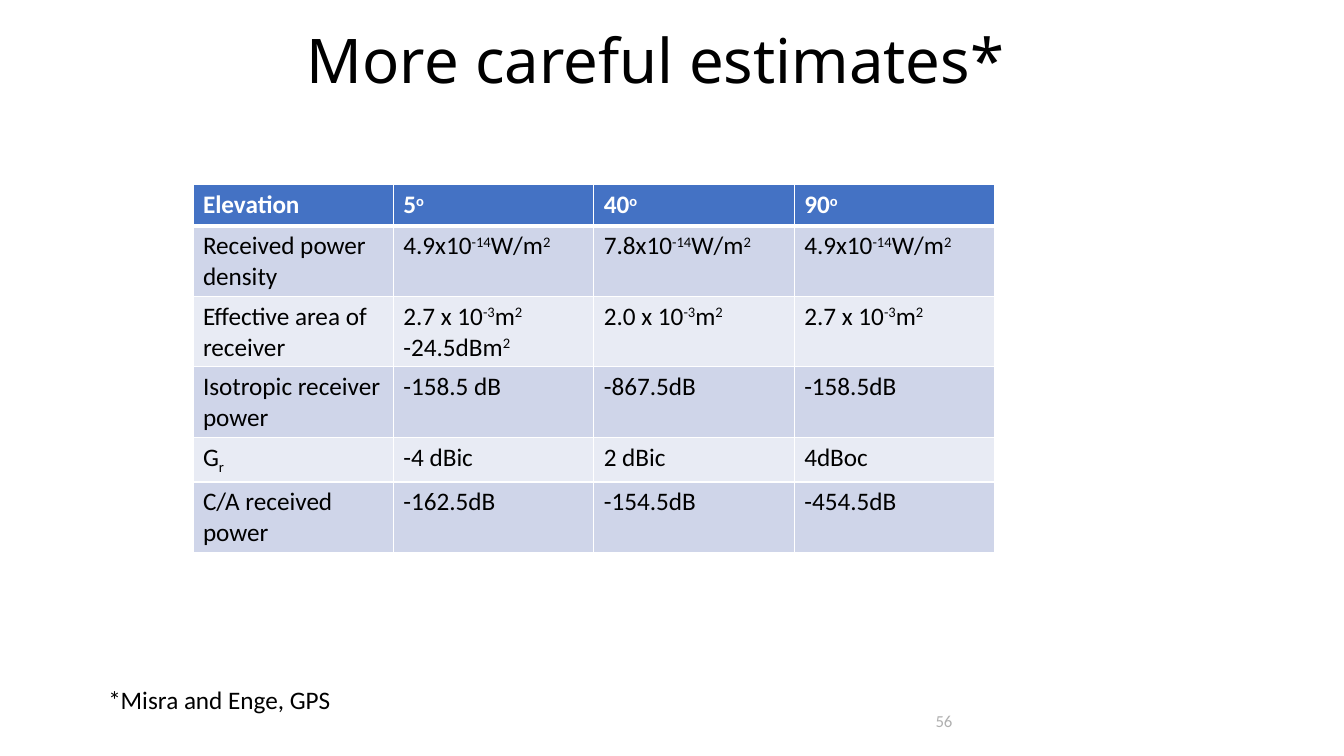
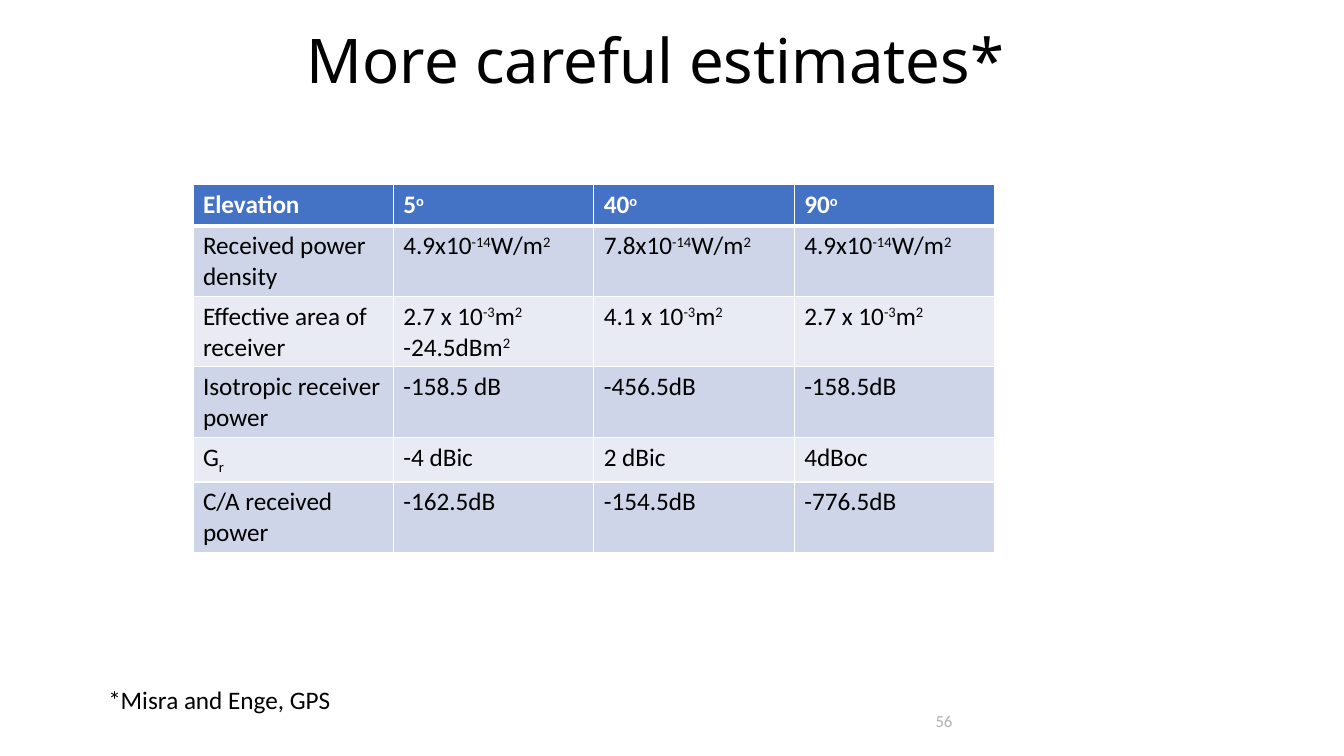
2.0: 2.0 -> 4.1 (620, 317)
-867.5dB: -867.5dB -> -456.5dB (650, 388)
-454.5dB: -454.5dB -> -776.5dB (850, 503)
